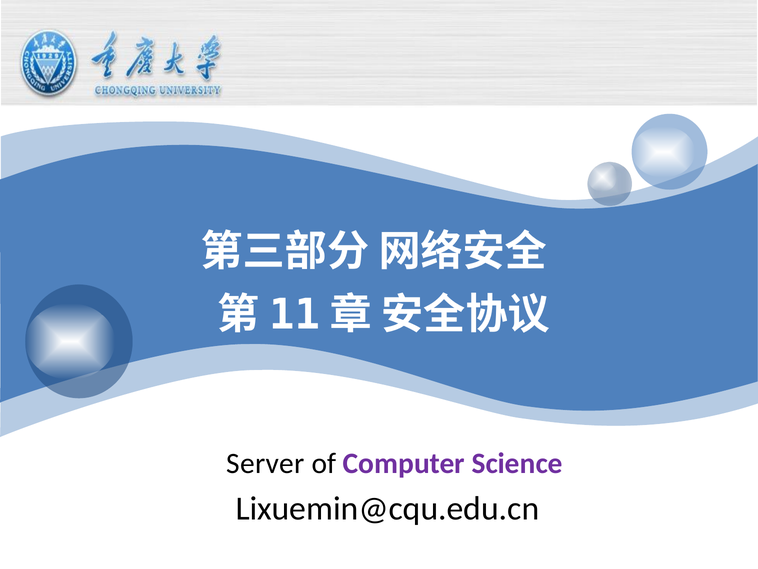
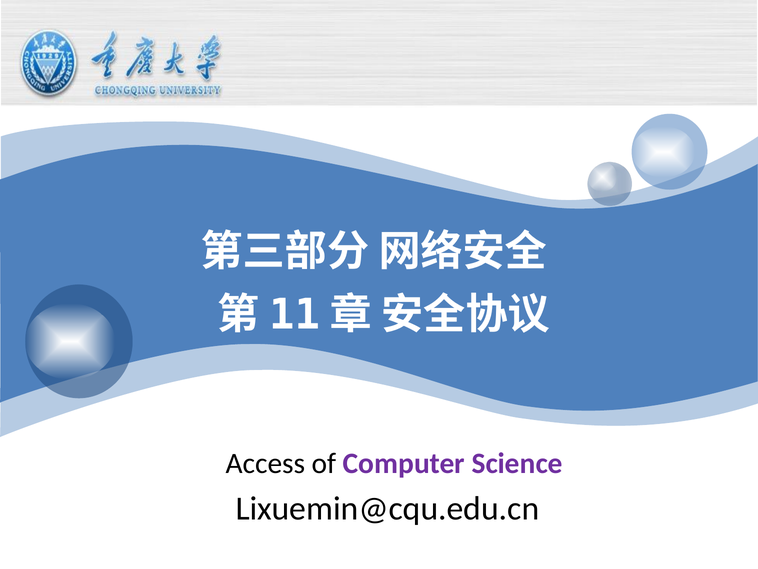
Server: Server -> Access (266, 463)
